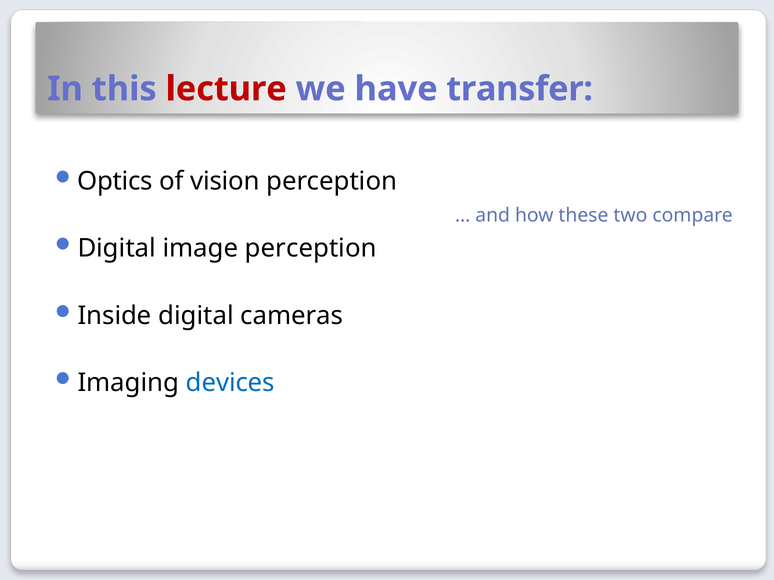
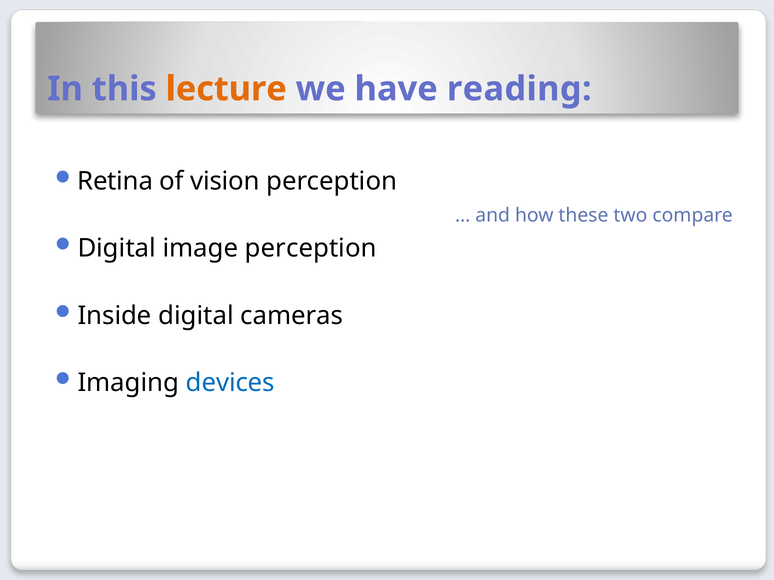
lecture colour: red -> orange (226, 89)
transfer: transfer -> reading (519, 89)
Optics: Optics -> Retina (115, 181)
